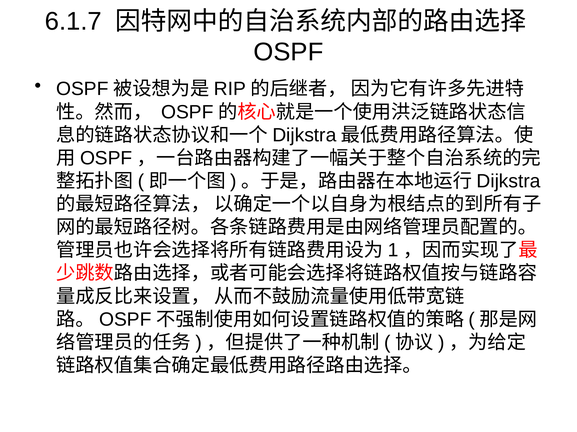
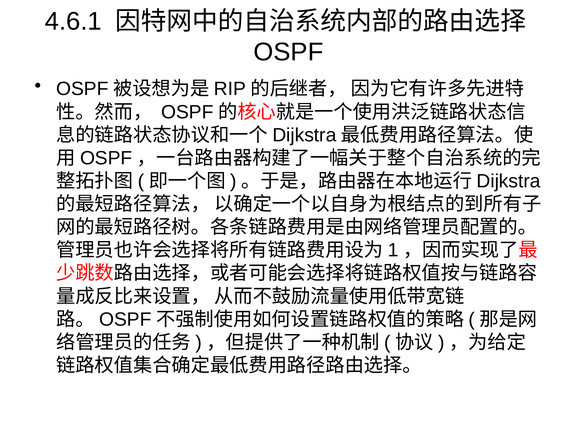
6.1.7: 6.1.7 -> 4.6.1 (73, 22)
